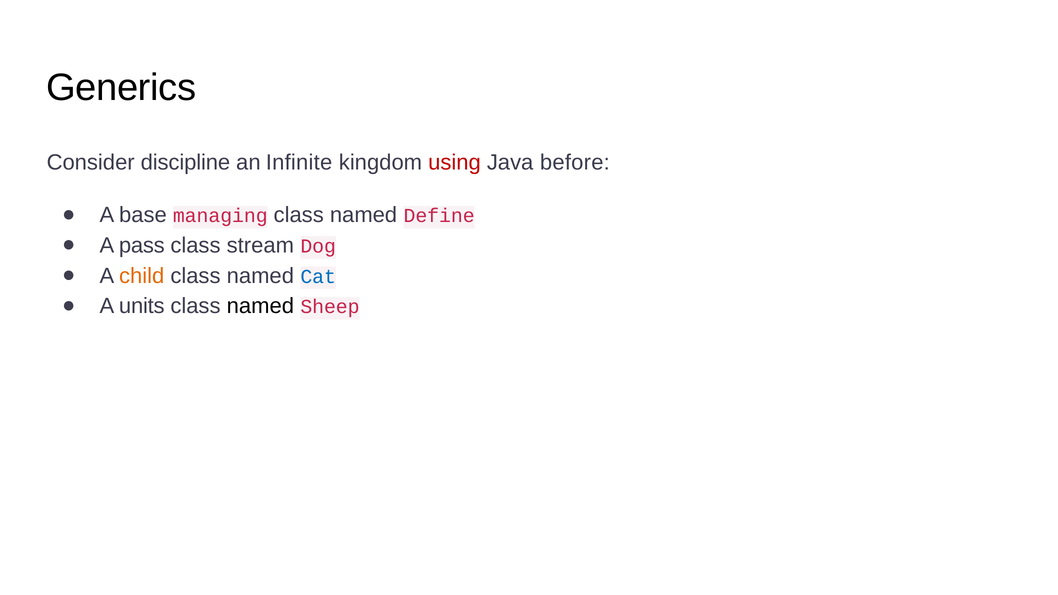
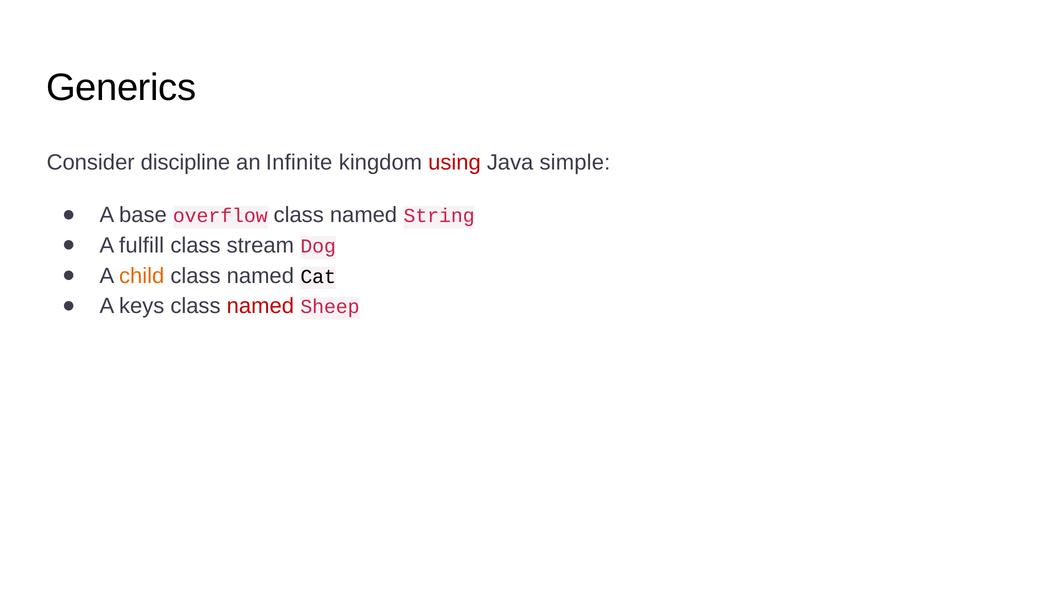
before: before -> simple (575, 163)
managing: managing -> overflow (220, 216)
Define: Define -> String (439, 216)
pass: pass -> fulfill (142, 245)
Cat colour: blue -> black (318, 277)
units: units -> keys (142, 306)
named colour: black -> red (260, 306)
